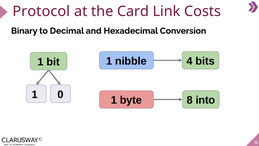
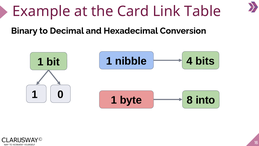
Protocol: Protocol -> Example (41, 11)
Costs: Costs -> Table (203, 11)
